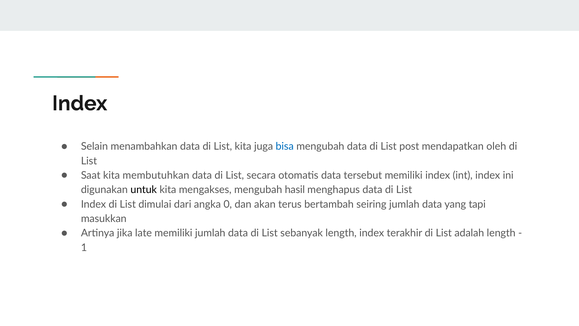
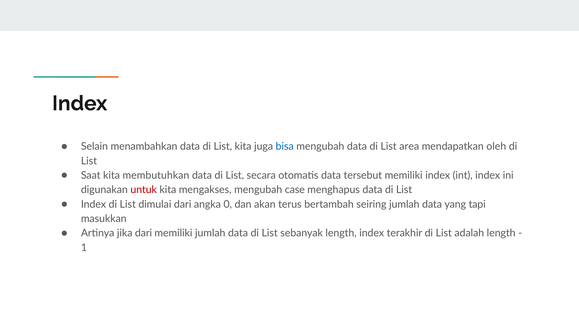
post: post -> area (409, 146)
untuk colour: black -> red (144, 190)
hasil: hasil -> case (295, 190)
jika late: late -> dari (144, 233)
